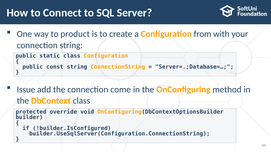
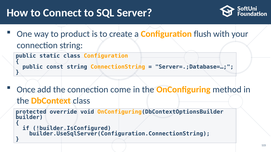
from: from -> flush (203, 34)
Issue: Issue -> Once (26, 90)
